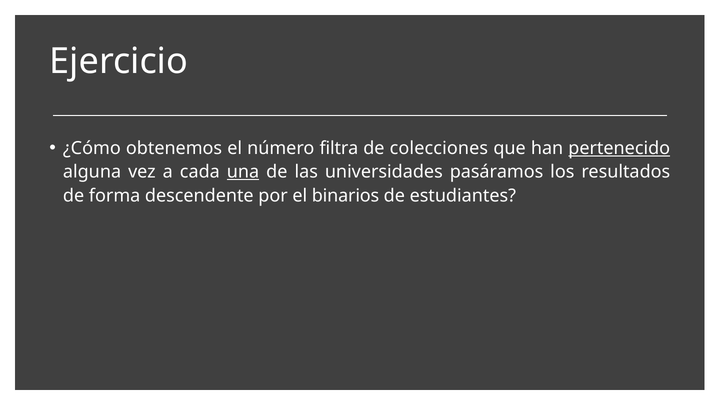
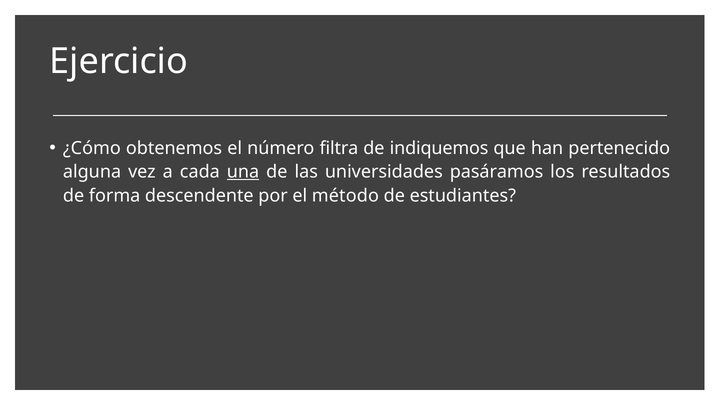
colecciones: colecciones -> indiquemos (439, 148)
pertenecido underline: present -> none (619, 148)
binarios: binarios -> método (345, 196)
